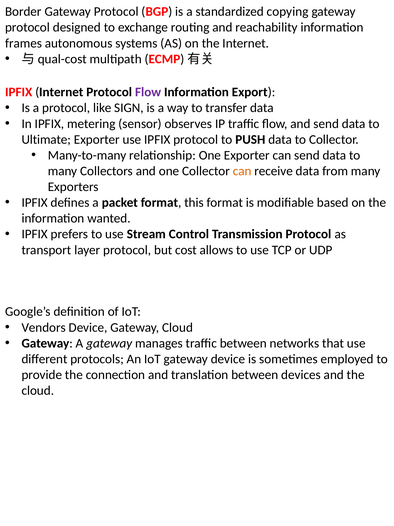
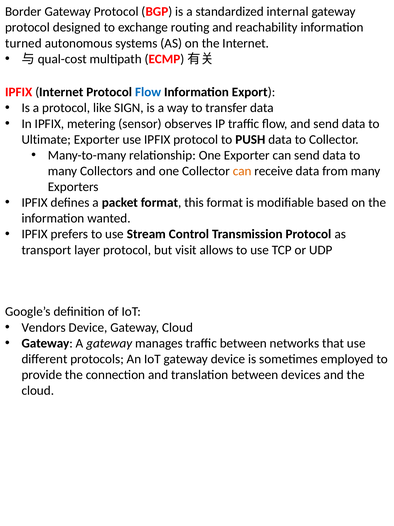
copying: copying -> internal (288, 12)
frames: frames -> turned (23, 43)
Flow colour: purple -> blue (148, 92)
cost: cost -> visit (186, 250)
